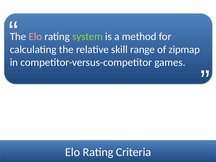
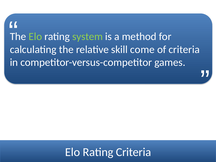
Elo colour: pink -> light green (35, 36)
range: range -> come (142, 49)
of zipmap: zipmap -> criteria (184, 49)
